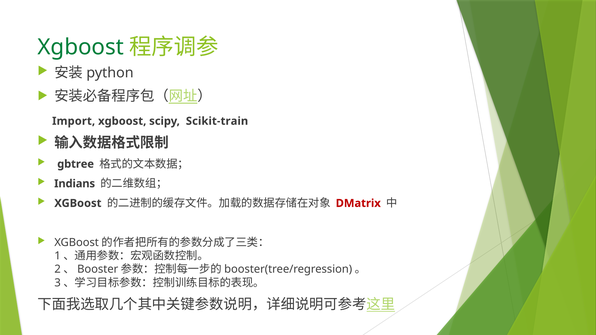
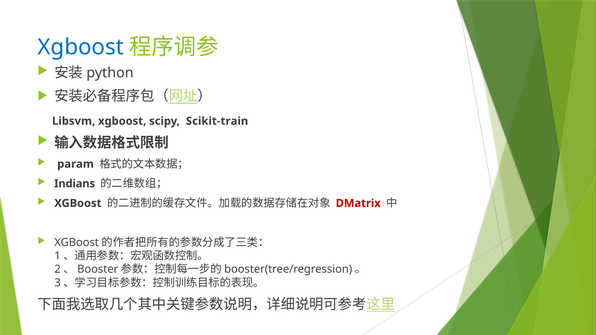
Xgboost colour: green -> blue (81, 47)
Import: Import -> Libsvm (74, 121)
gbtree: gbtree -> param (76, 164)
